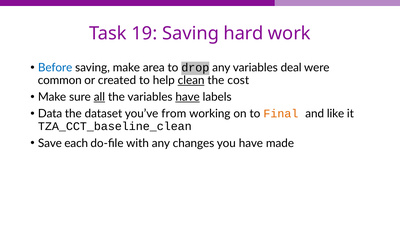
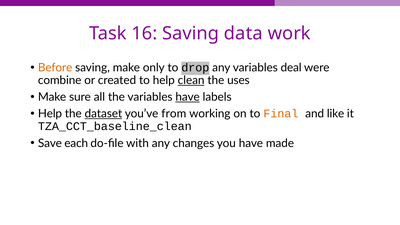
19: 19 -> 16 (144, 34)
hard: hard -> data (243, 34)
Before colour: blue -> orange (55, 68)
area: area -> only (154, 68)
common: common -> combine (60, 80)
cost: cost -> uses (238, 80)
all underline: present -> none (99, 97)
Data: Data -> Help (50, 114)
dataset underline: none -> present (103, 114)
